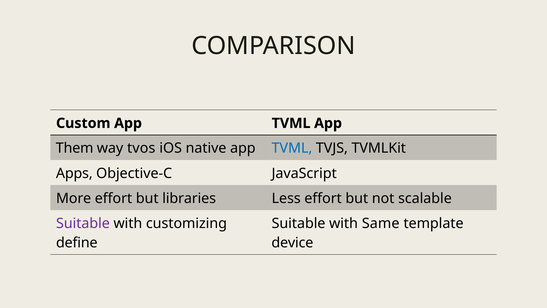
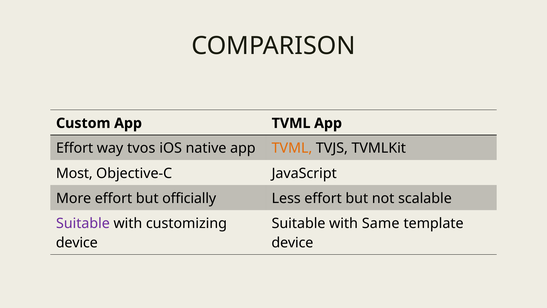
Them: Them -> Effort (75, 148)
TVML colour: blue -> orange (292, 148)
Apps: Apps -> Most (74, 173)
libraries: libraries -> officially (189, 198)
define: define -> device (77, 243)
